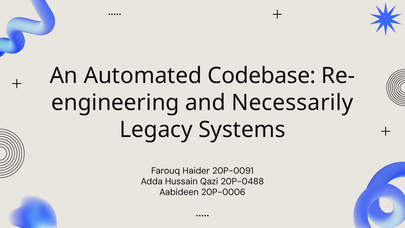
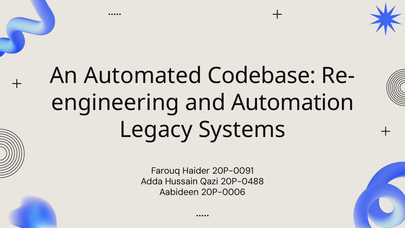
Necessarily: Necessarily -> Automation (293, 103)
